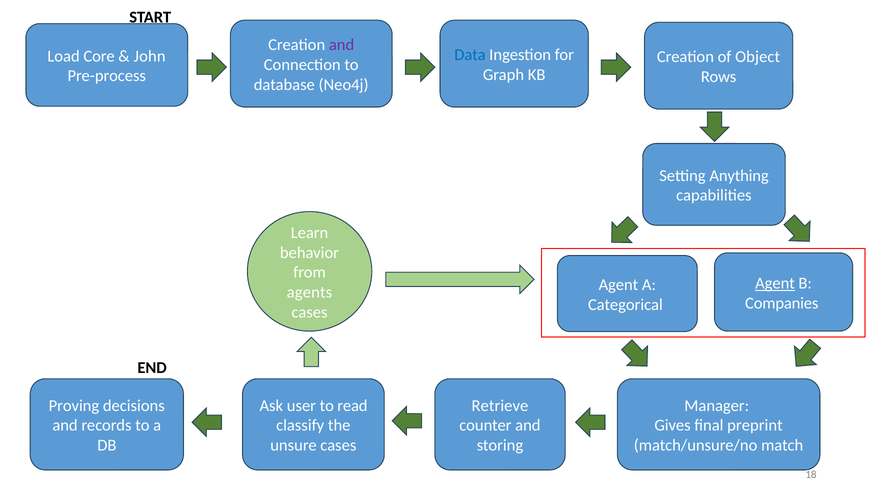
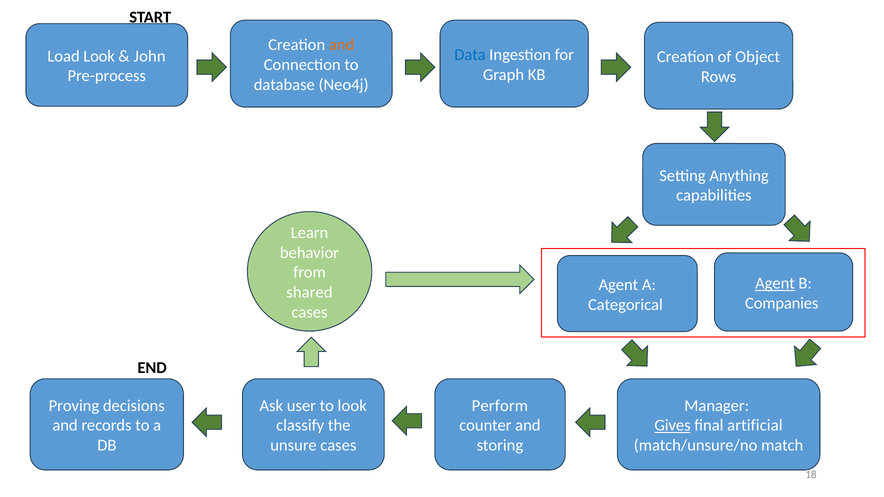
and colour: purple -> orange (342, 45)
Load Core: Core -> Look (99, 56)
agents: agents -> shared (309, 293)
to read: read -> look (352, 406)
Retrieve: Retrieve -> Perform (500, 406)
Gives underline: none -> present (673, 426)
preprint: preprint -> artificial (755, 426)
